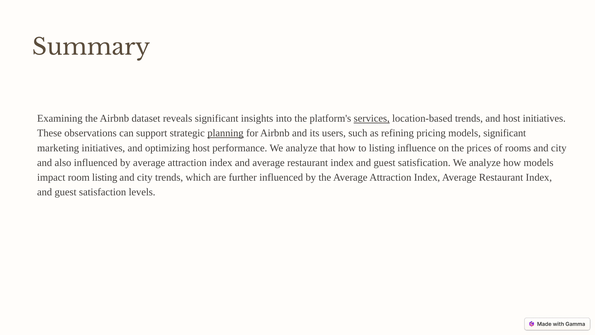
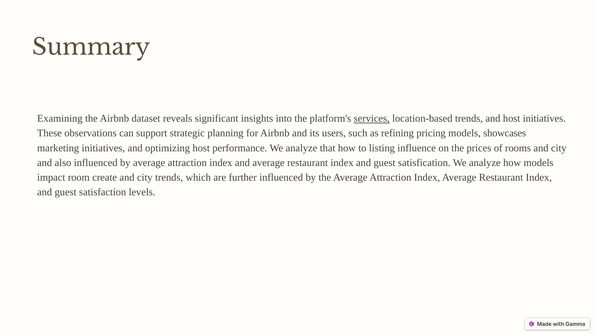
planning underline: present -> none (225, 133)
models significant: significant -> showcases (505, 133)
room listing: listing -> create (105, 177)
